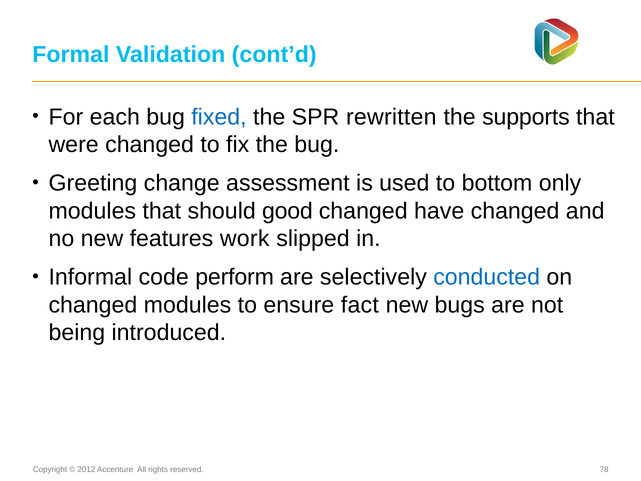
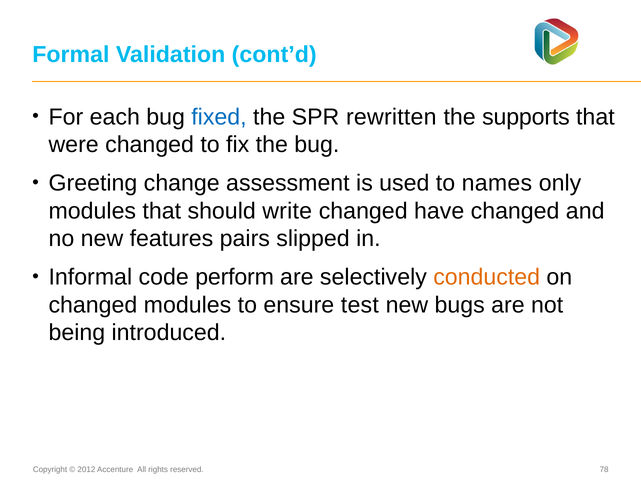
bottom: bottom -> names (497, 183)
good: good -> write (287, 211)
work: work -> pairs (245, 239)
conducted colour: blue -> orange (487, 277)
fact: fact -> test (360, 305)
